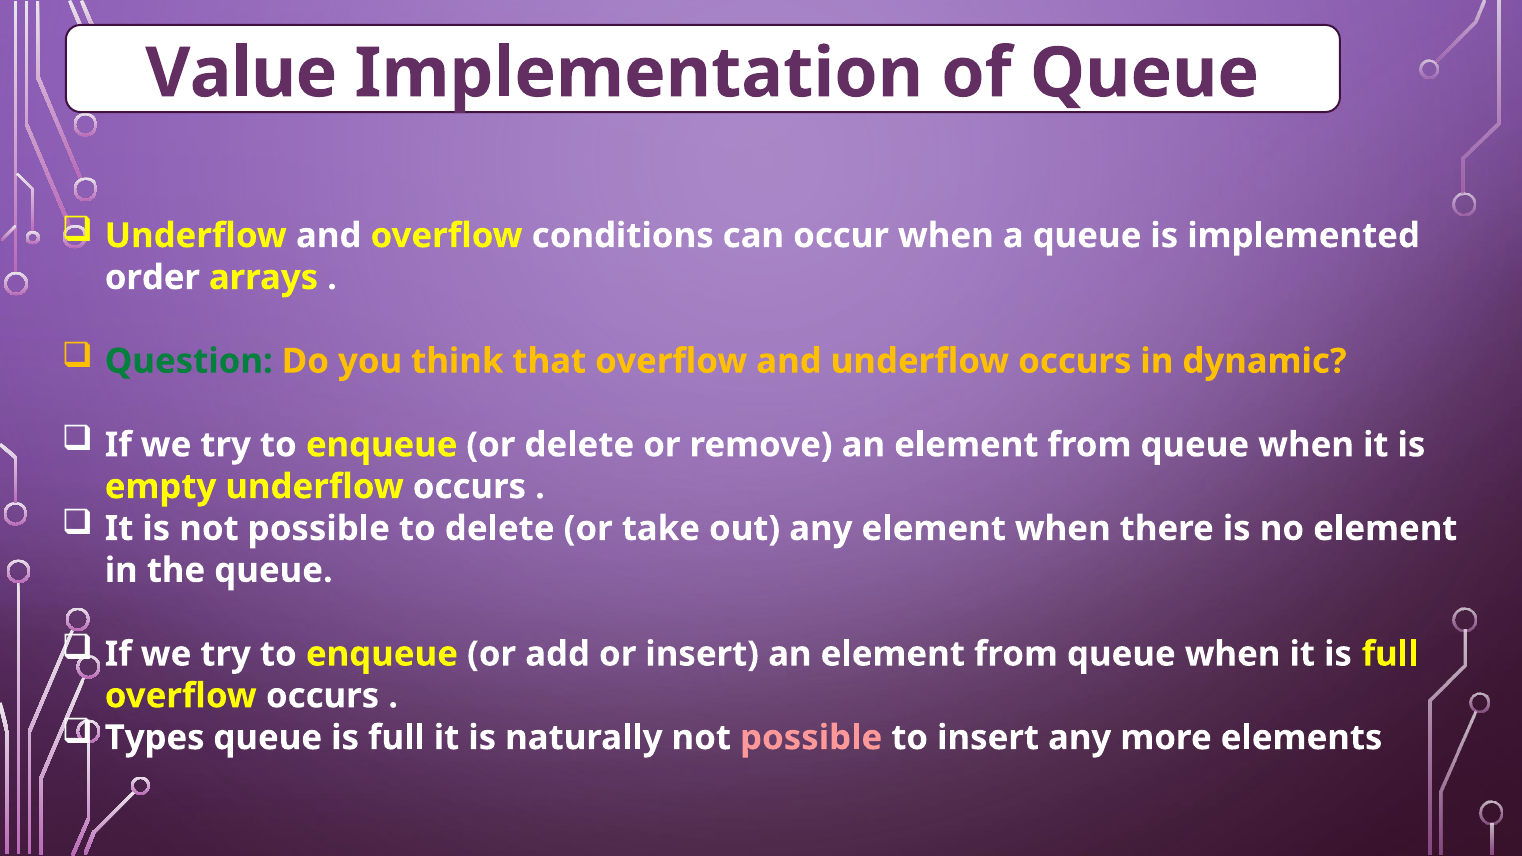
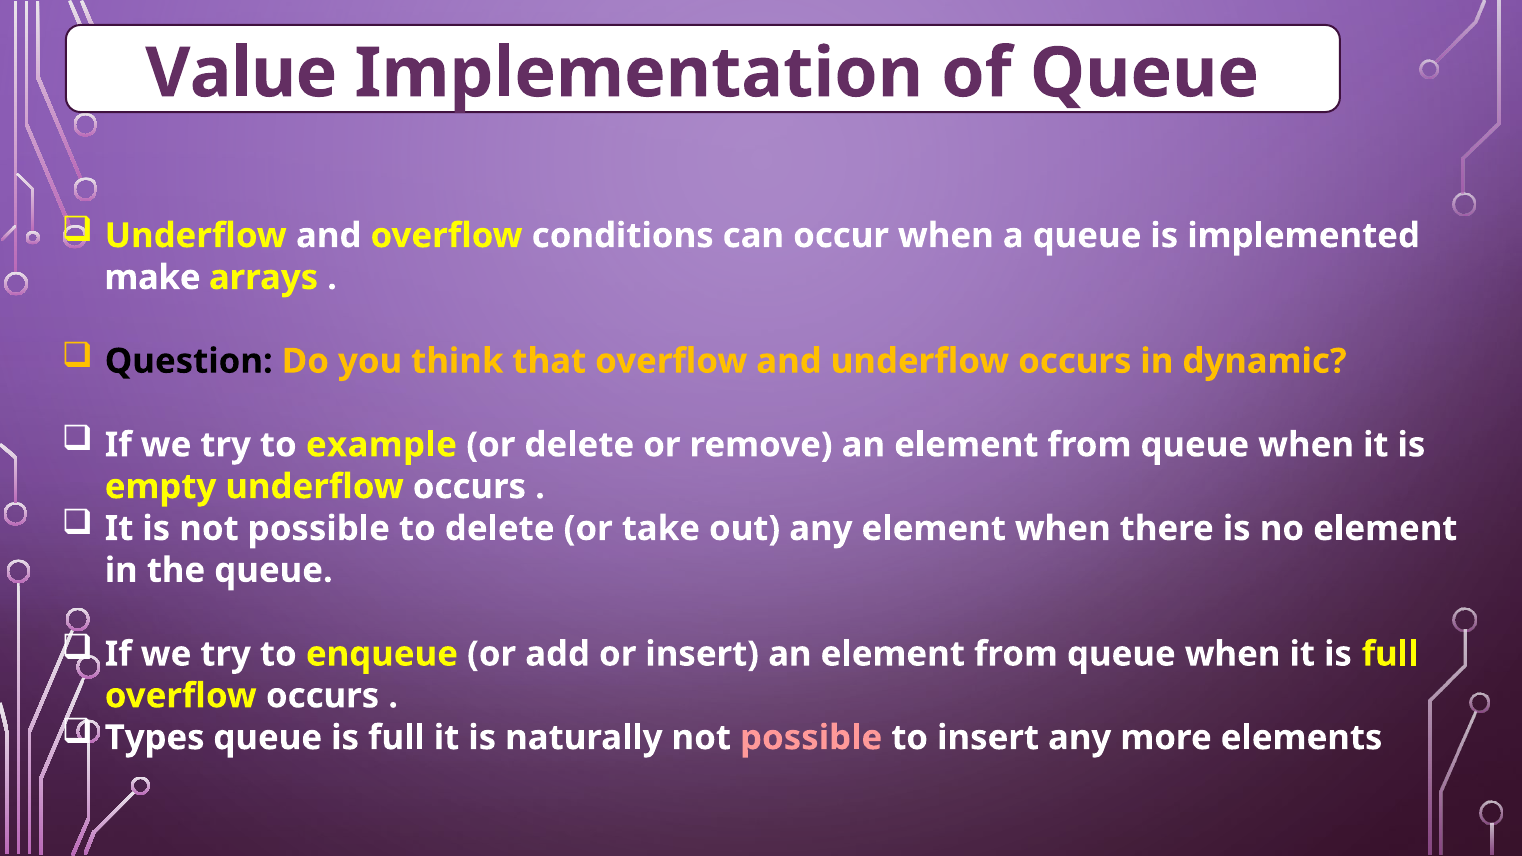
order: order -> make (152, 278)
Question colour: green -> black (189, 361)
enqueue: enqueue -> example (381, 445)
